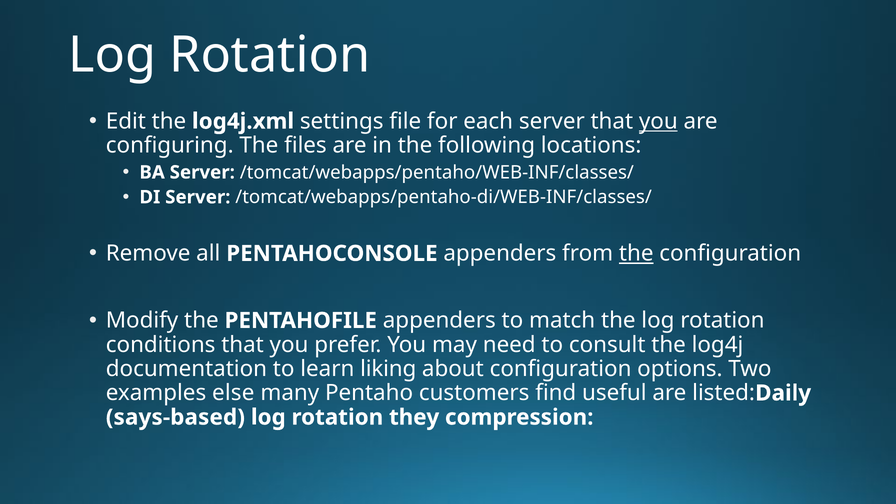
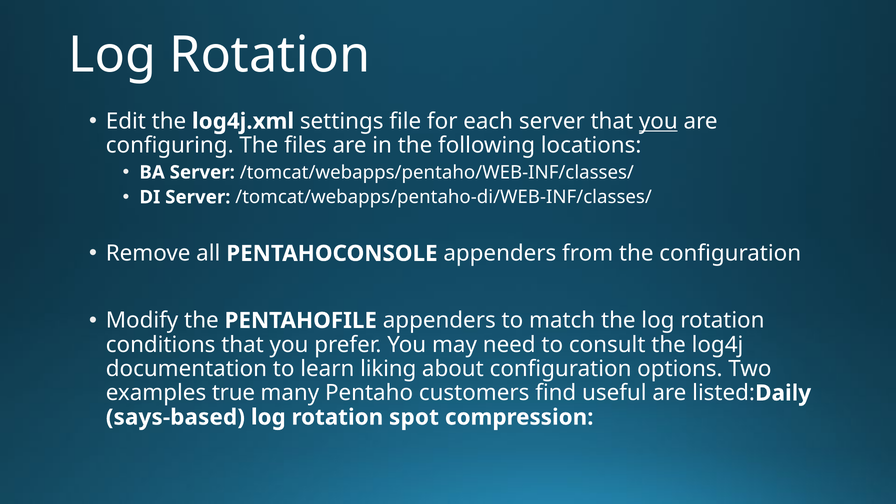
the underline: present -> none (636, 253)
else: else -> true (233, 393)
they: they -> spot (414, 417)
